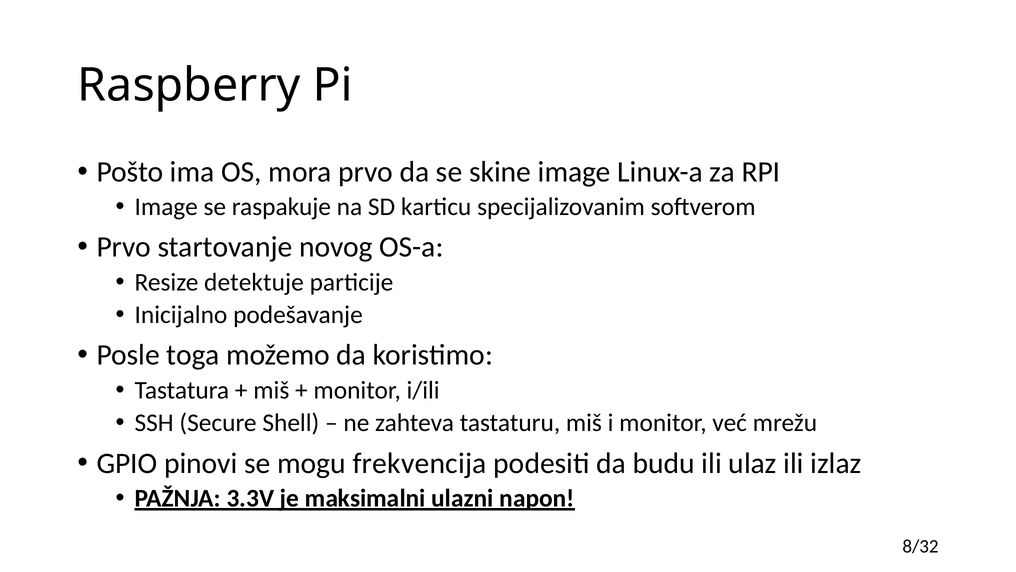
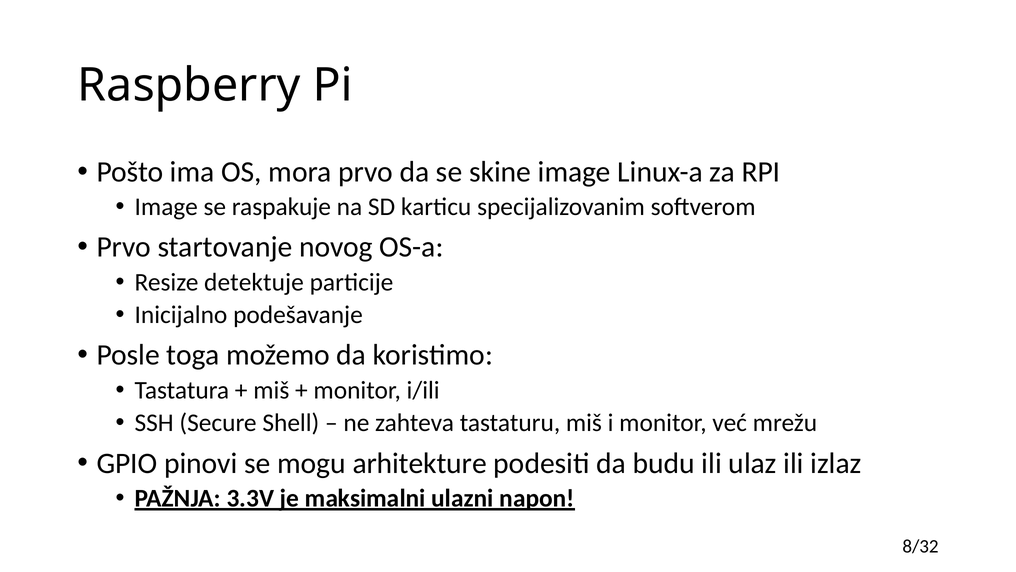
frekvencija: frekvencija -> arhitekture (420, 463)
